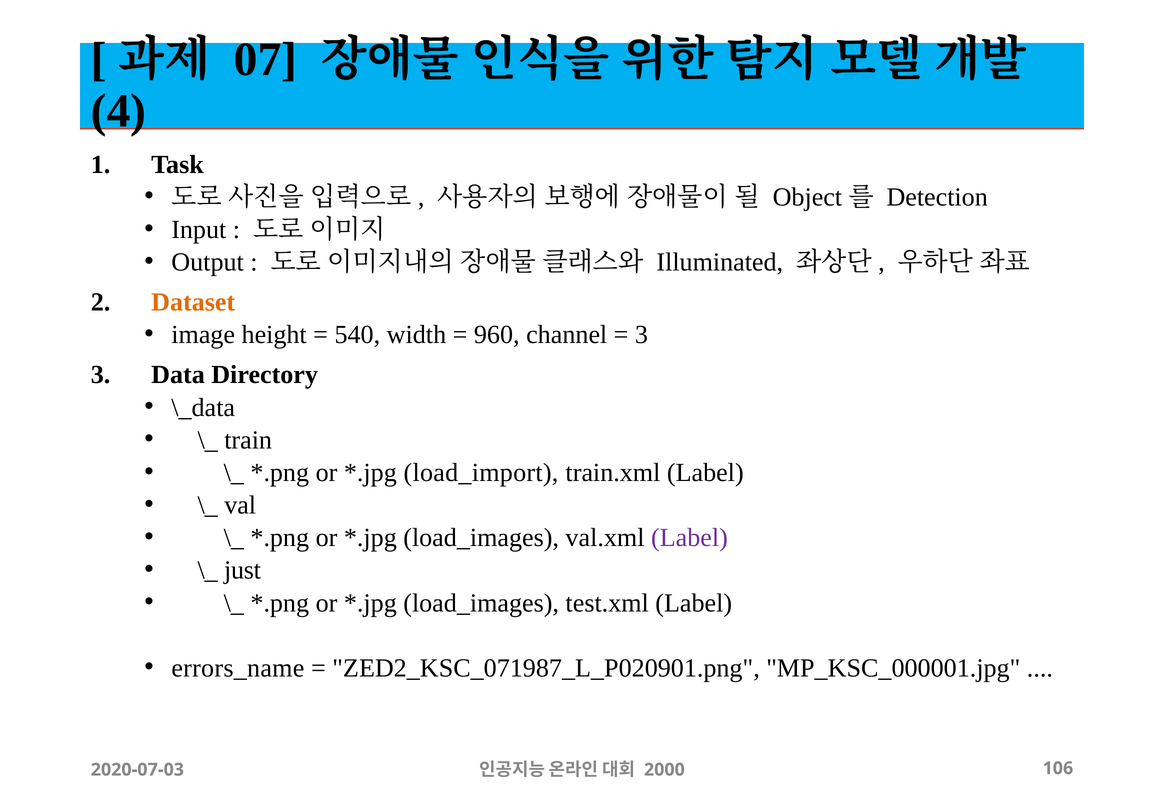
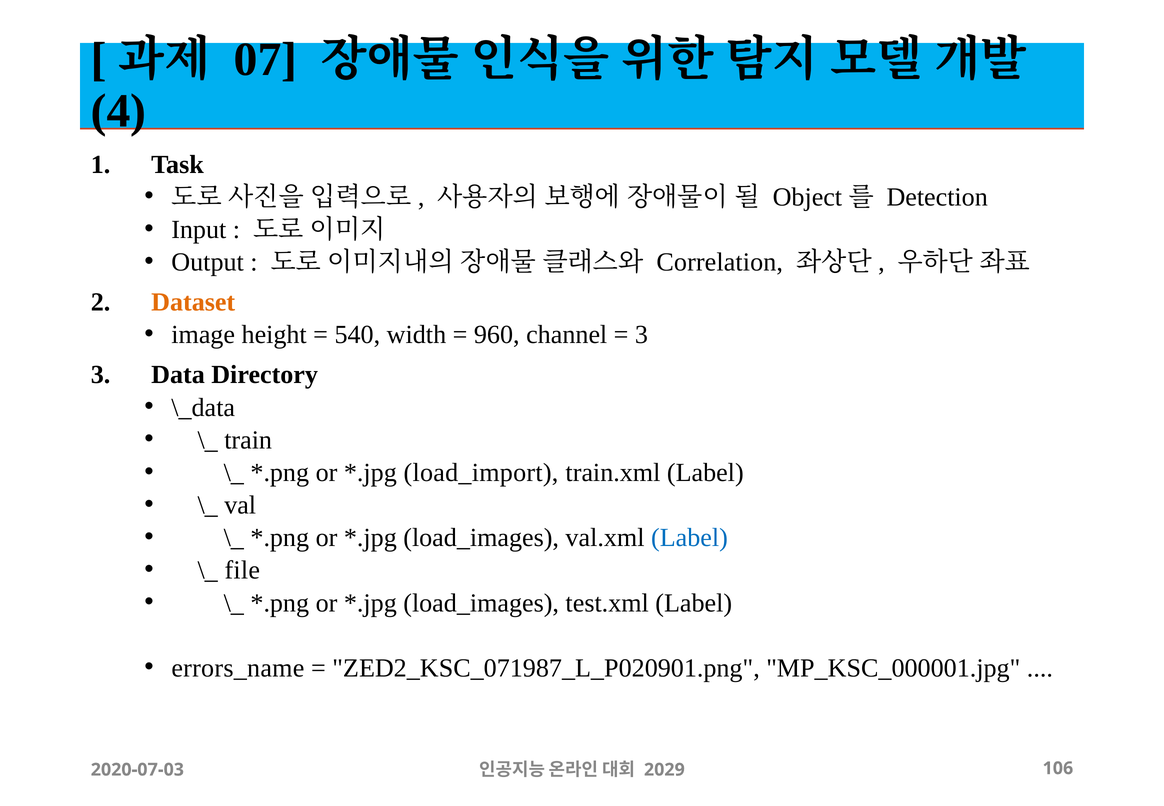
Illuminated: Illuminated -> Correlation (720, 262)
Label colour: purple -> blue (689, 538)
just: just -> file (242, 570)
2000: 2000 -> 2029 (664, 770)
